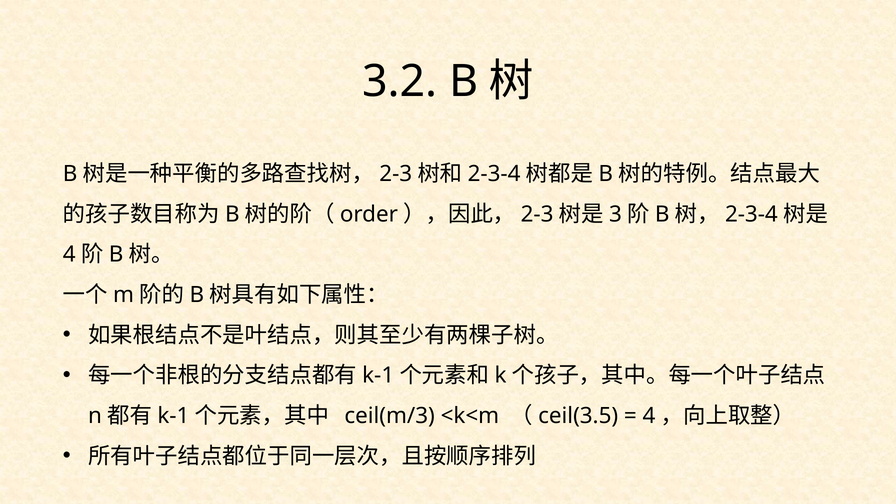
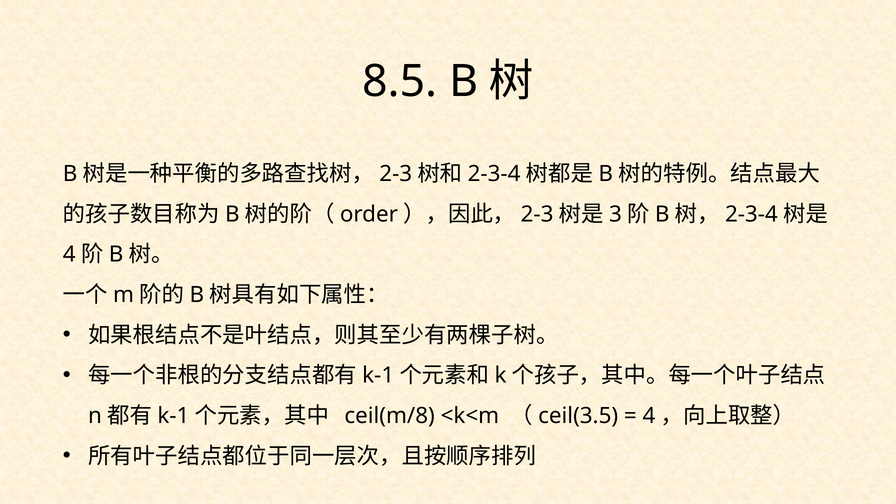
3.2: 3.2 -> 8.5 (400, 81)
ceil(m/3: ceil(m/3 -> ceil(m/8 (390, 416)
